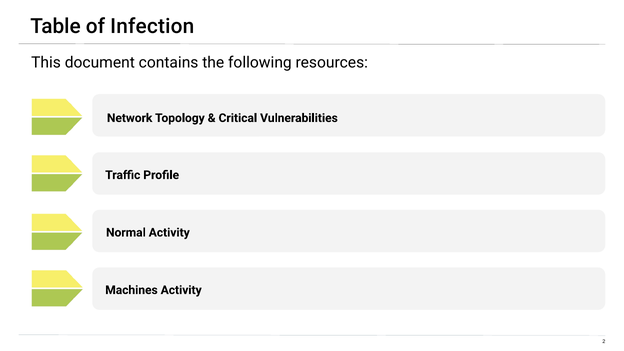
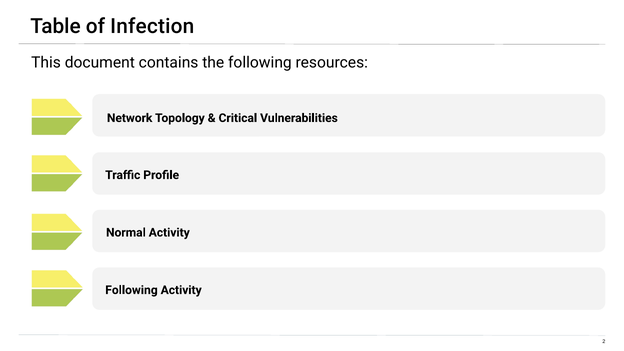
Machines: Machines -> Following (131, 290)
